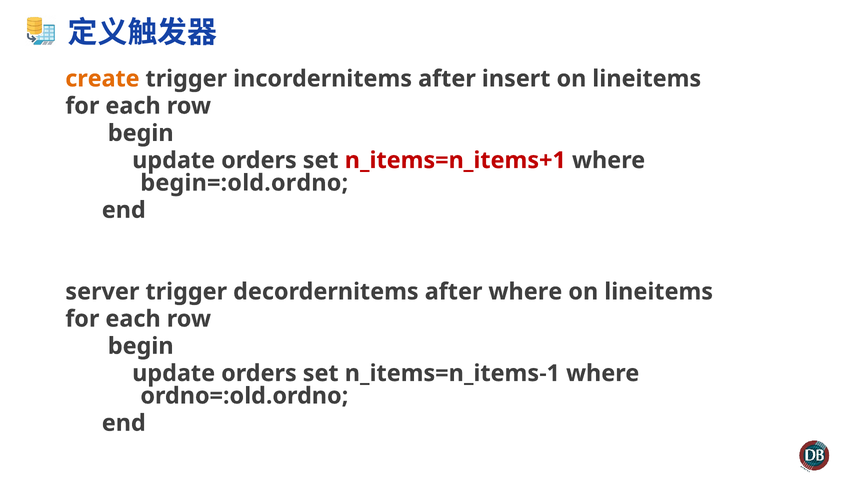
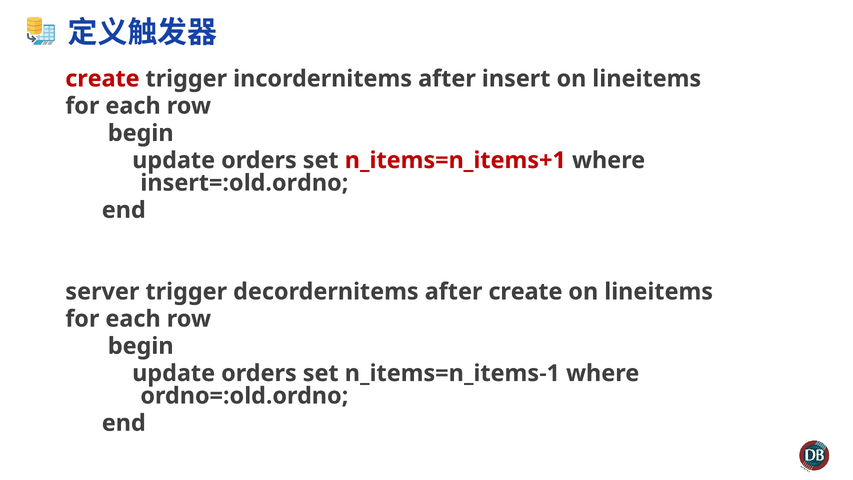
create colour: orange -> red (102, 79)
begin=:old.ordno: begin=:old.ordno -> insert=:old.ordno (244, 183)
after where: where -> create (525, 292)
